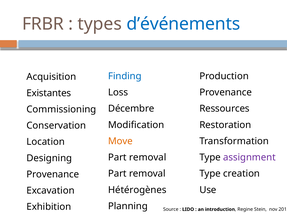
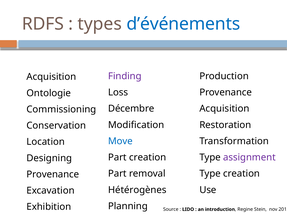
FRBR: FRBR -> RDFS (43, 24)
Finding colour: blue -> purple (125, 76)
Existantes: Existantes -> Ontologie (49, 93)
Ressources: Ressources -> Acquisition (224, 109)
Move colour: orange -> blue (120, 141)
removal: removal -> creation (148, 158)
